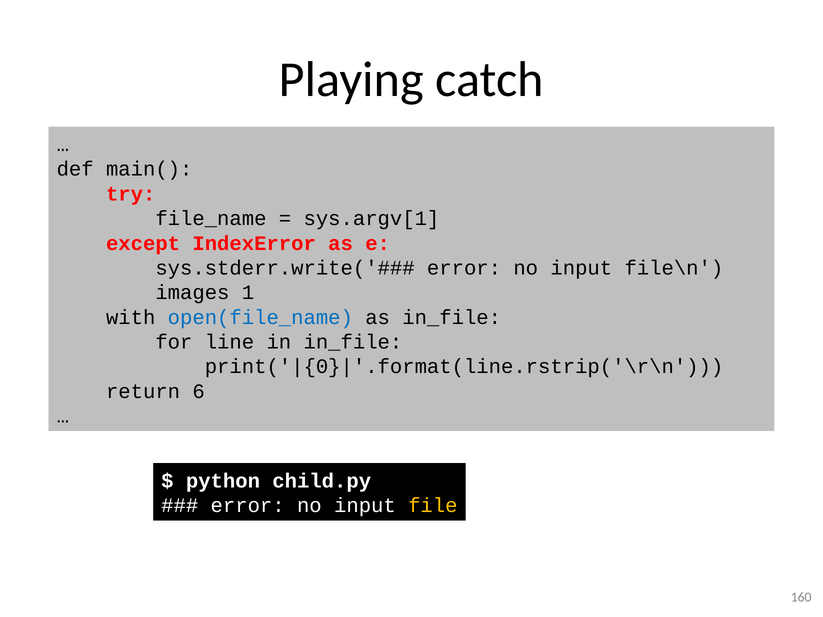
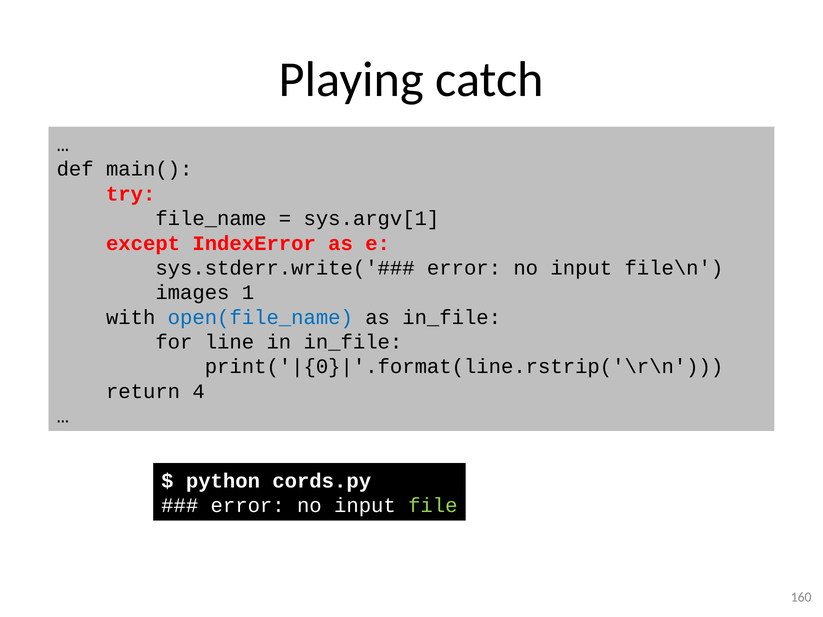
6: 6 -> 4 (199, 391)
child.py: child.py -> cords.py (322, 481)
file colour: yellow -> light green (433, 506)
